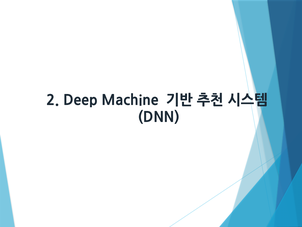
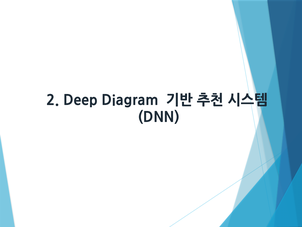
Machine: Machine -> Diagram (130, 100)
